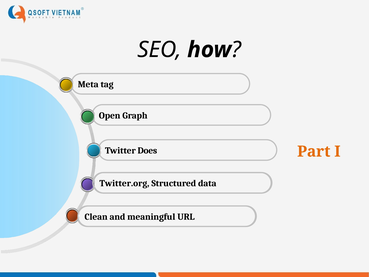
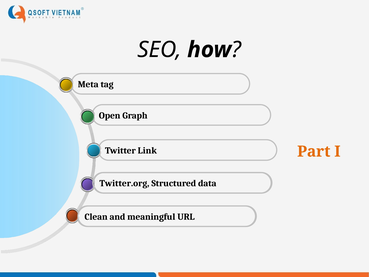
Does: Does -> Link (147, 150)
